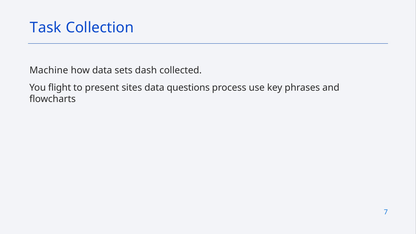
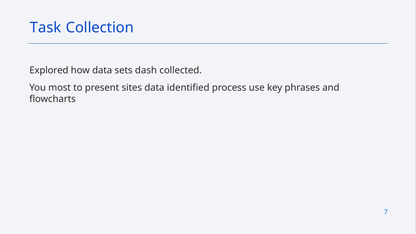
Machine: Machine -> Explored (49, 70)
flight: flight -> most (60, 88)
questions: questions -> identified (188, 88)
